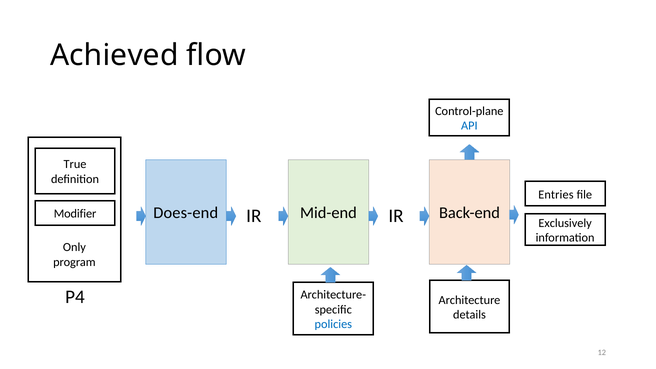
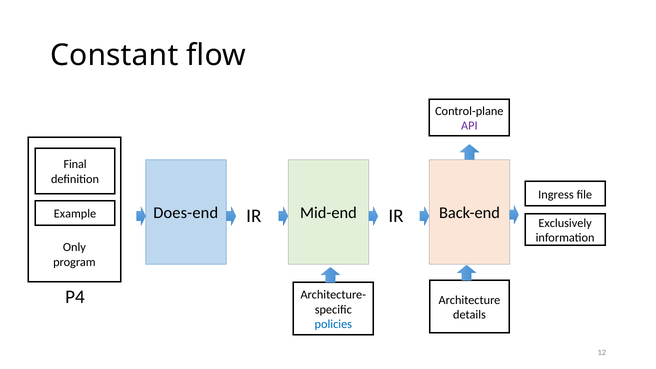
Achieved: Achieved -> Constant (114, 55)
API colour: blue -> purple (469, 126)
True: True -> Final (75, 164)
Entries: Entries -> Ingress (556, 194)
Modifier: Modifier -> Example (75, 214)
